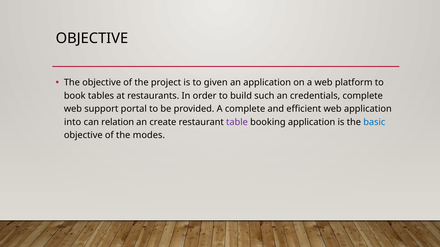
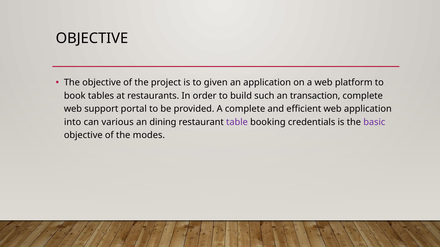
credentials: credentials -> transaction (315, 96)
relation: relation -> various (118, 122)
create: create -> dining (163, 122)
booking application: application -> credentials (312, 122)
basic colour: blue -> purple (374, 122)
